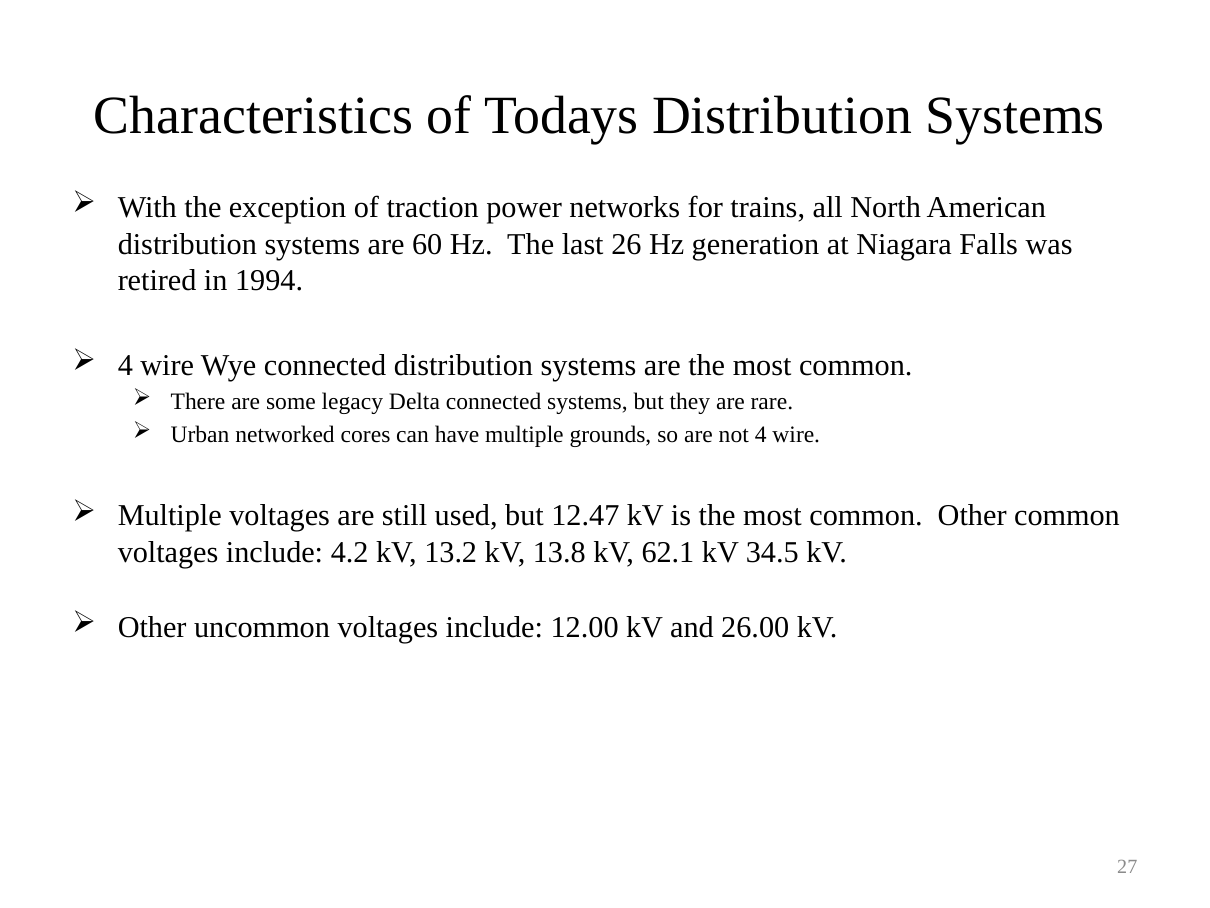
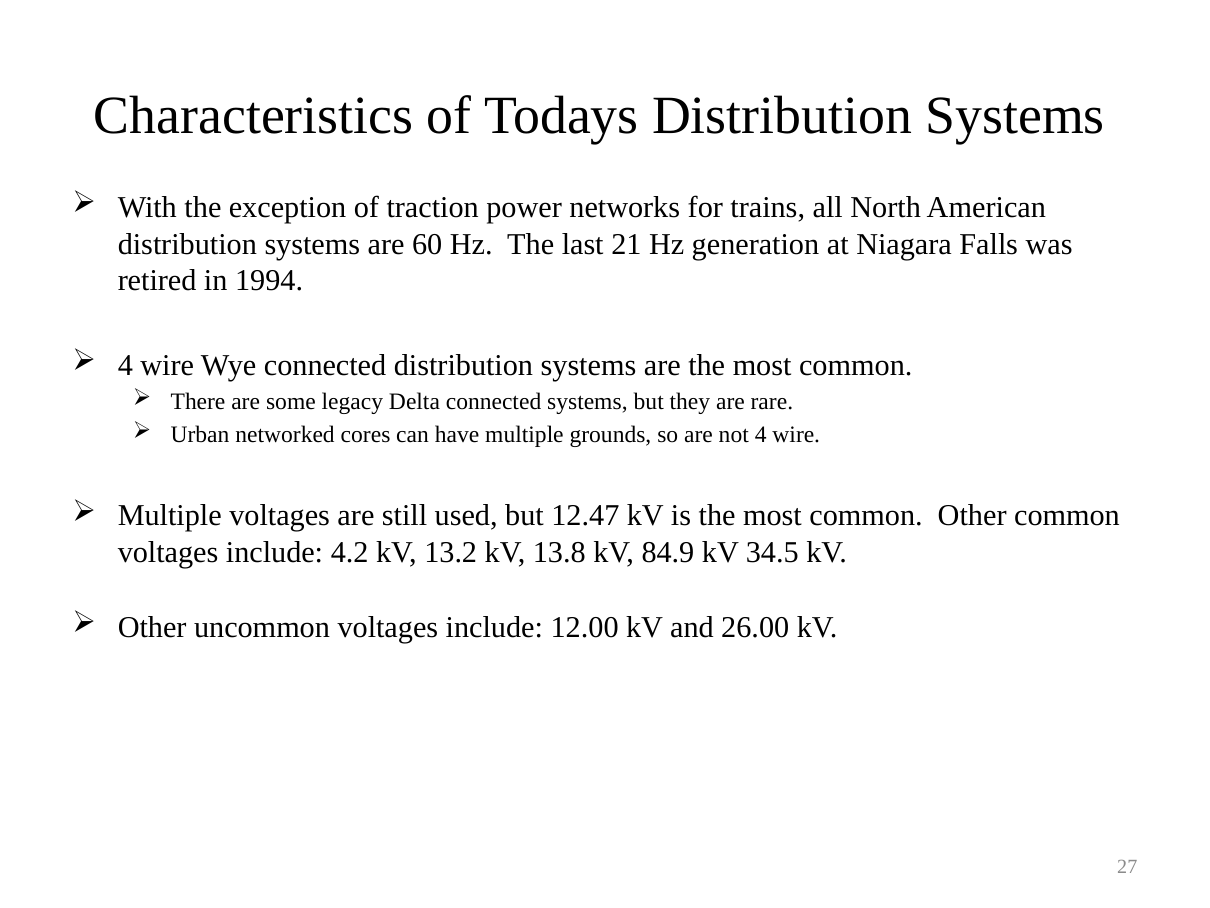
26: 26 -> 21 (626, 244)
62.1: 62.1 -> 84.9 (668, 552)
